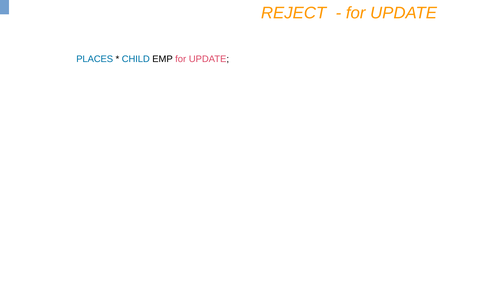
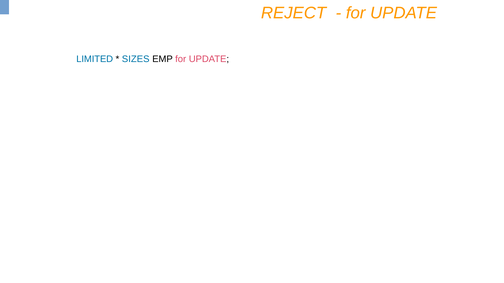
PLACES: PLACES -> LIMITED (95, 59)
CHILD: CHILD -> SIZES (136, 59)
